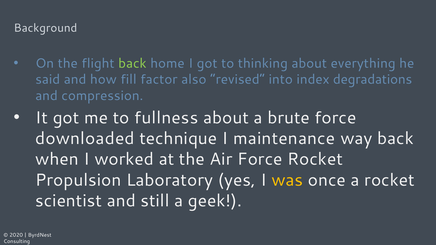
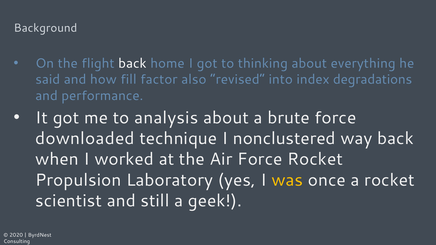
back colour: light green -> white (132, 63)
compression: compression -> performance (102, 96)
fullness: fullness -> analysis (166, 118)
maintenance: maintenance -> nonclustered (284, 139)
